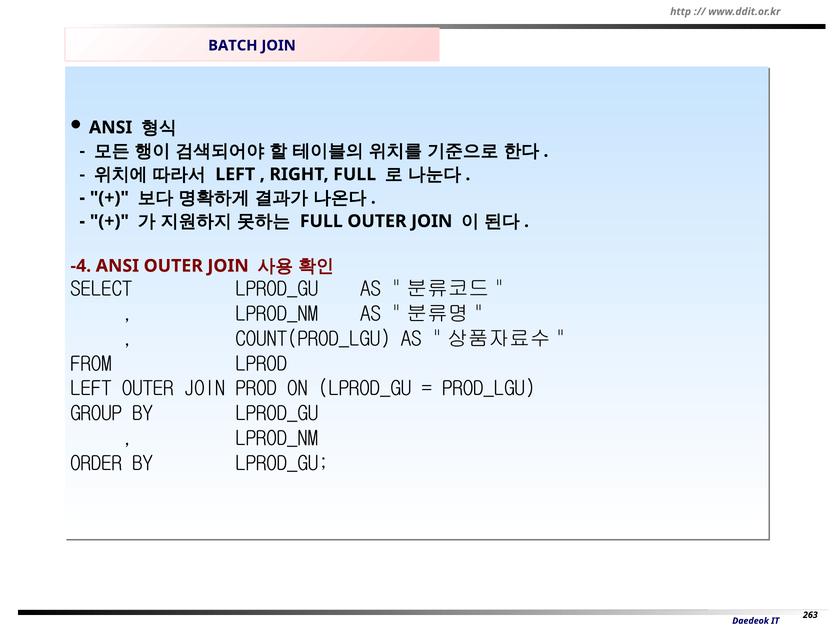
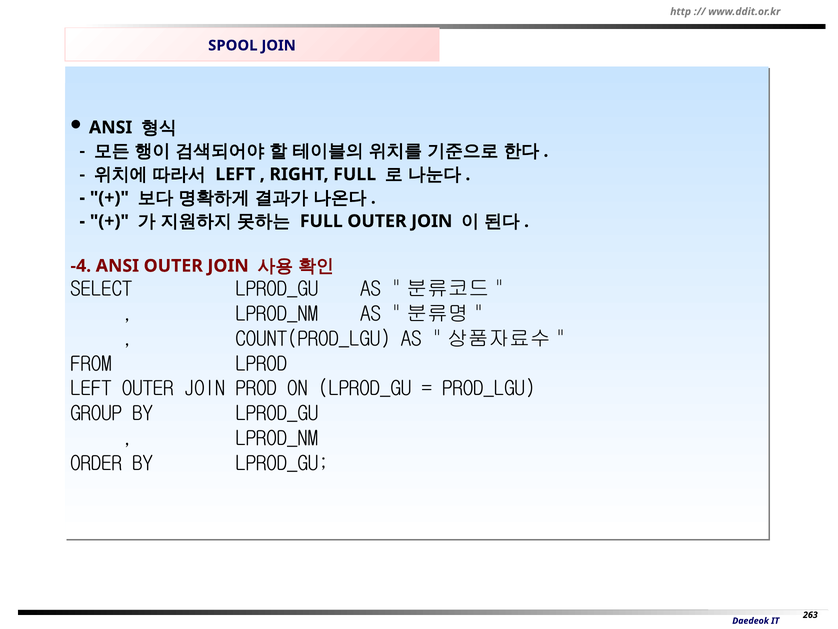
BATCH: BATCH -> SPOOL (233, 45)
